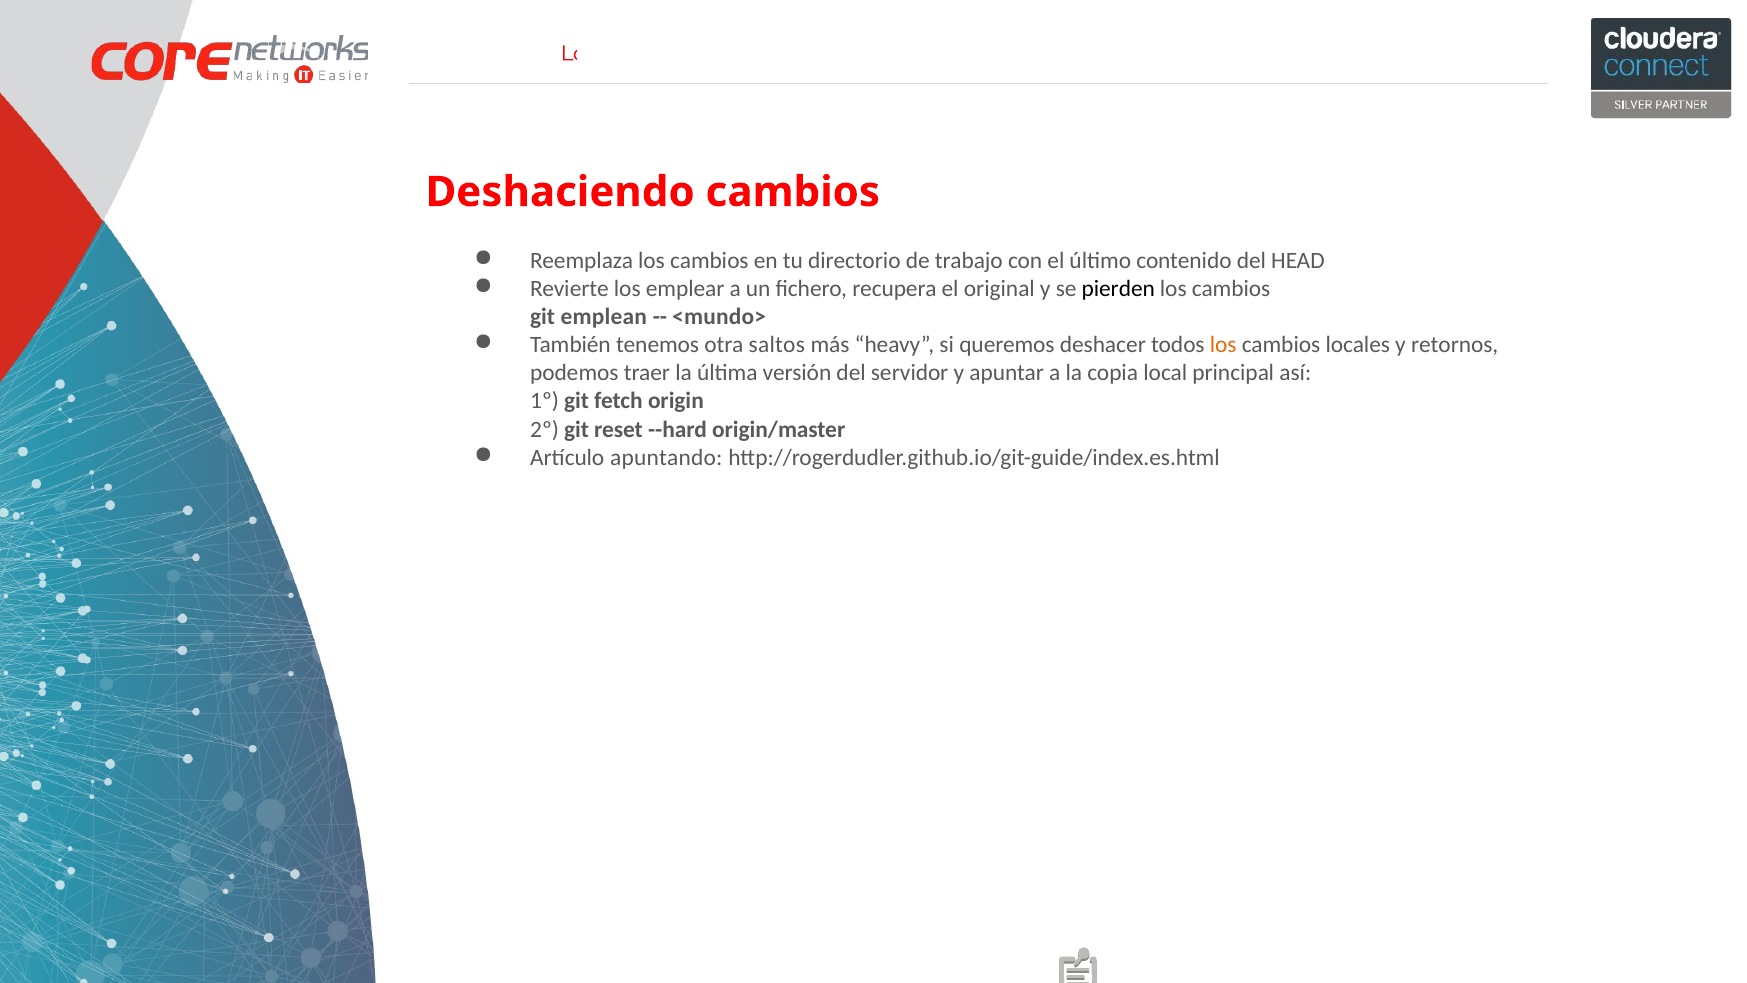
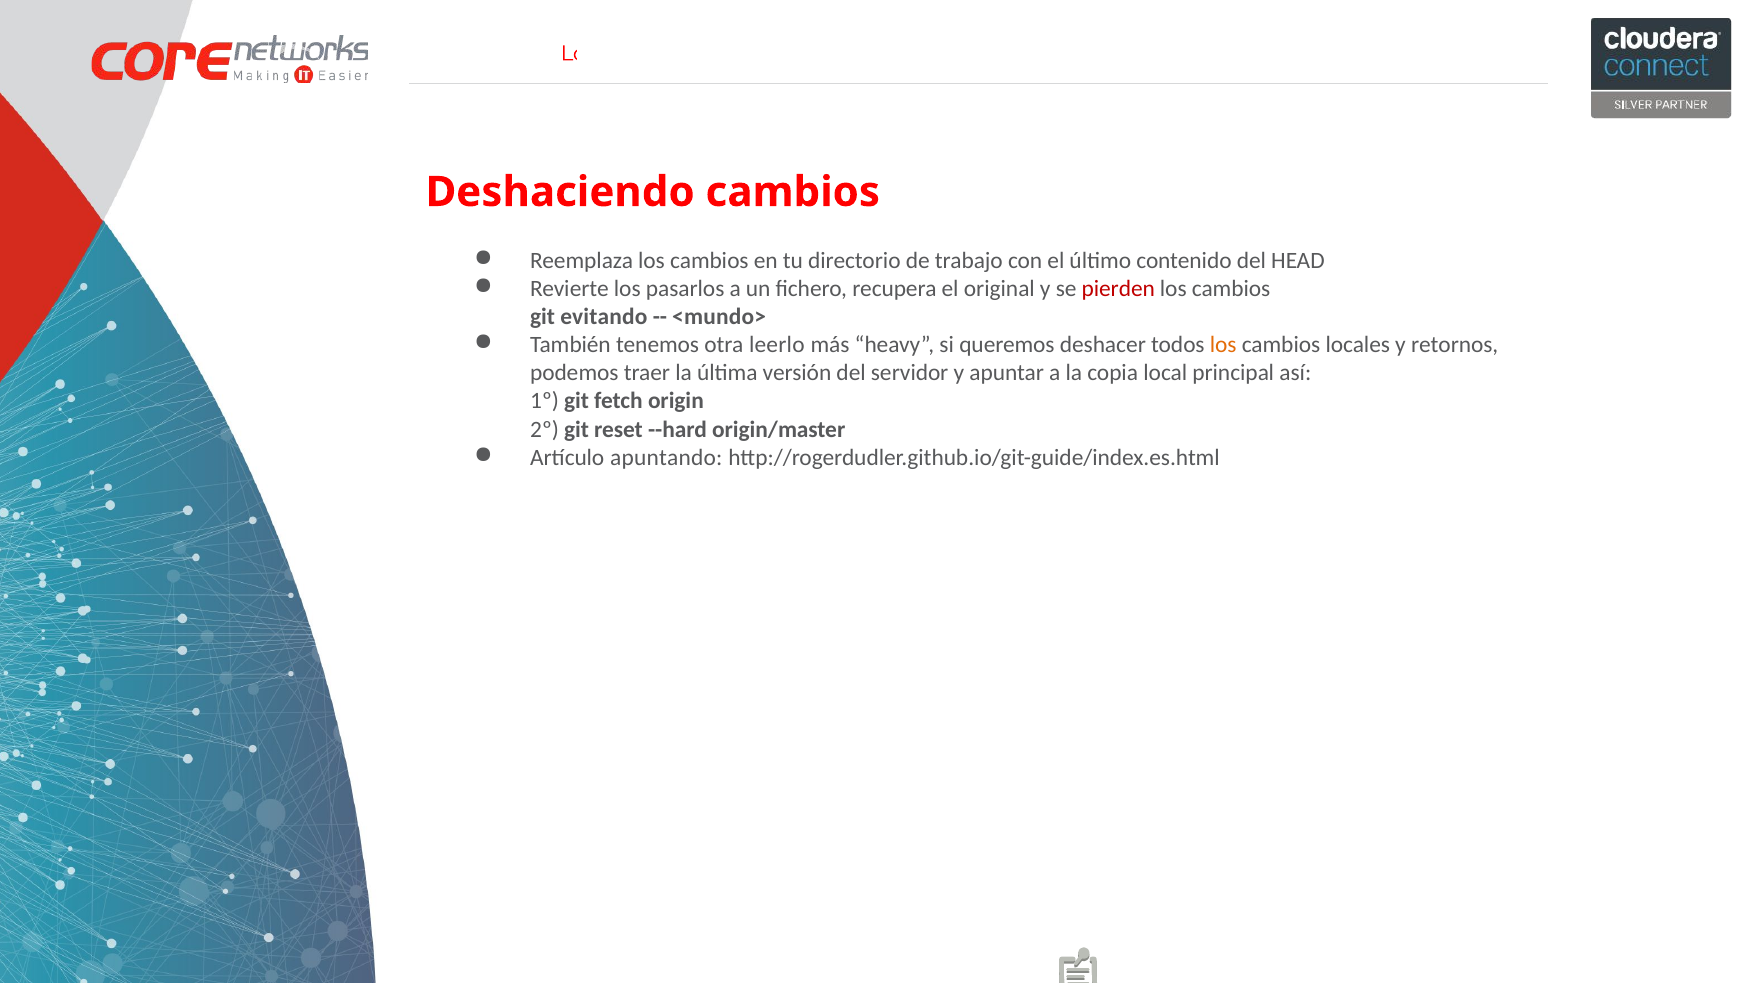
emplear: emplear -> pasarlos (685, 289)
pierden colour: black -> red (1118, 289)
emplean: emplean -> evitando (604, 317)
saltos: saltos -> leerlo (777, 345)
